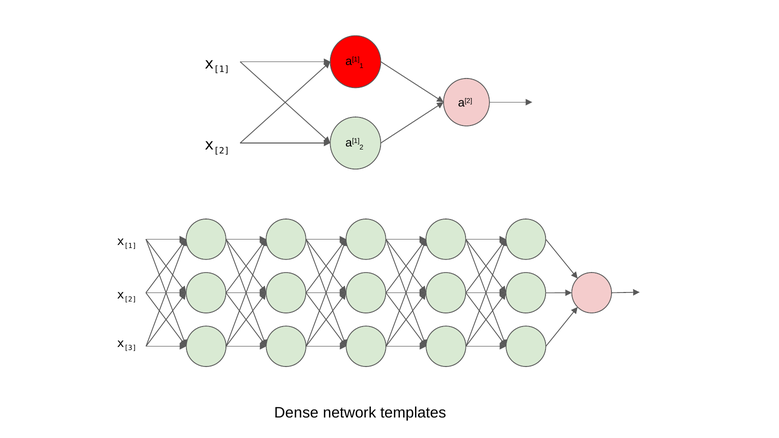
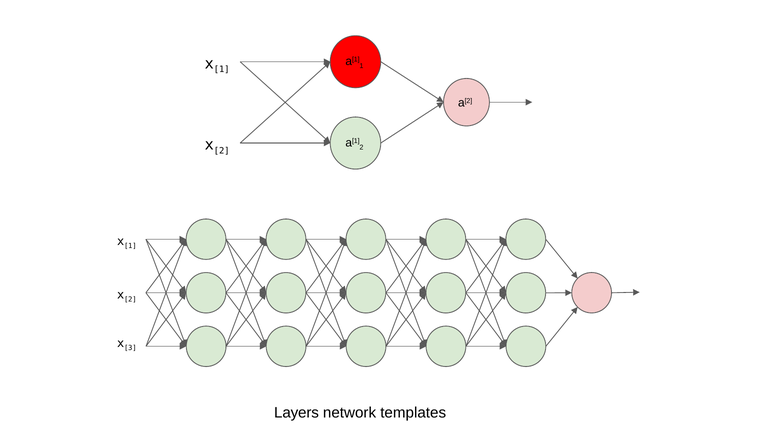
Dense: Dense -> Layers (296, 413)
